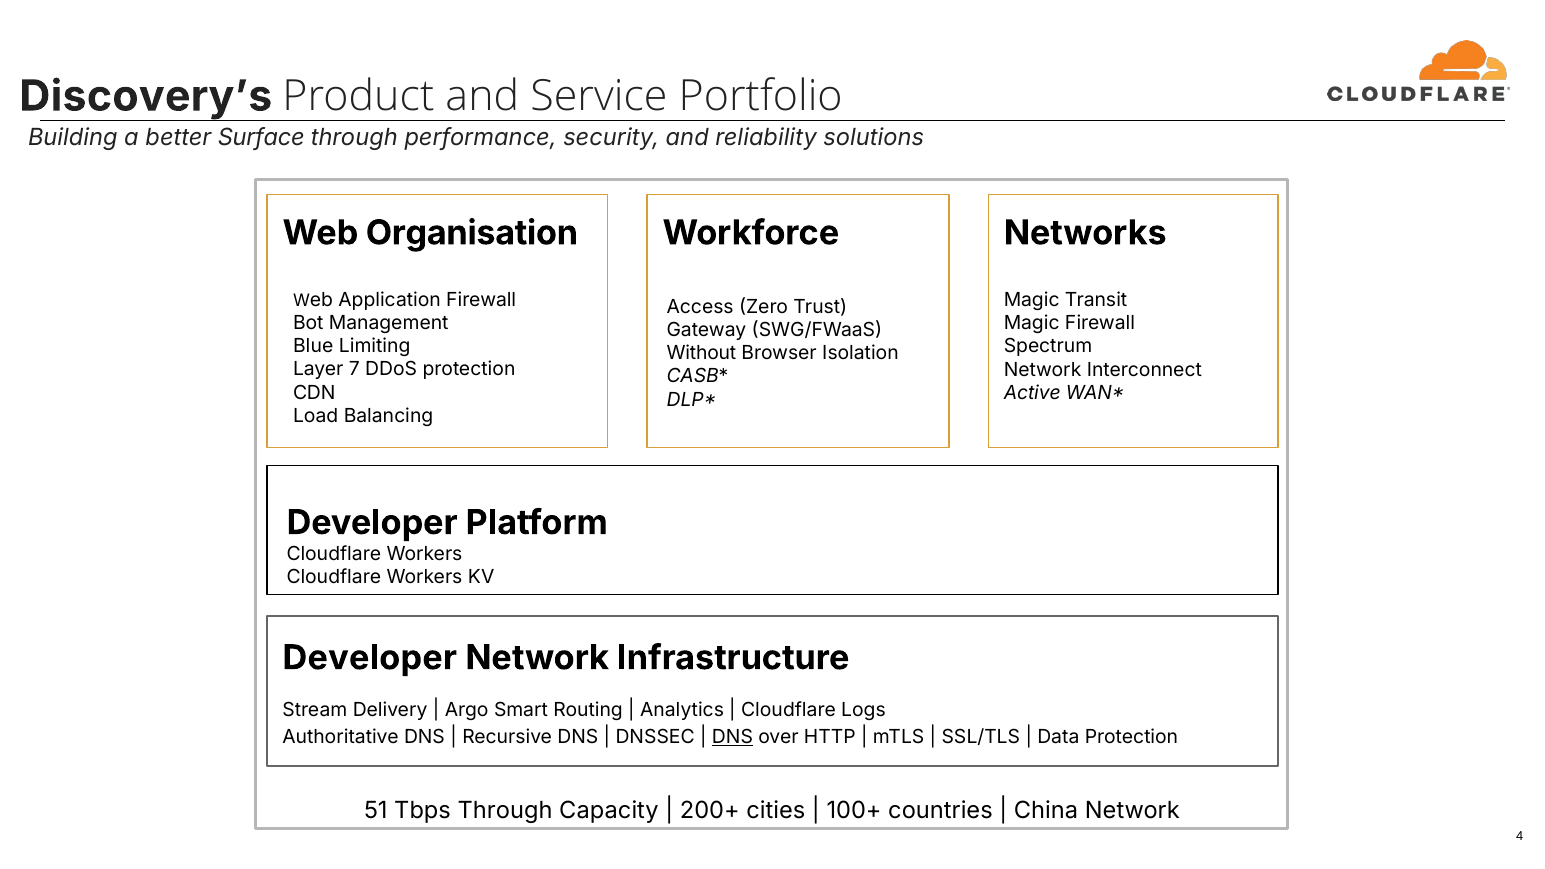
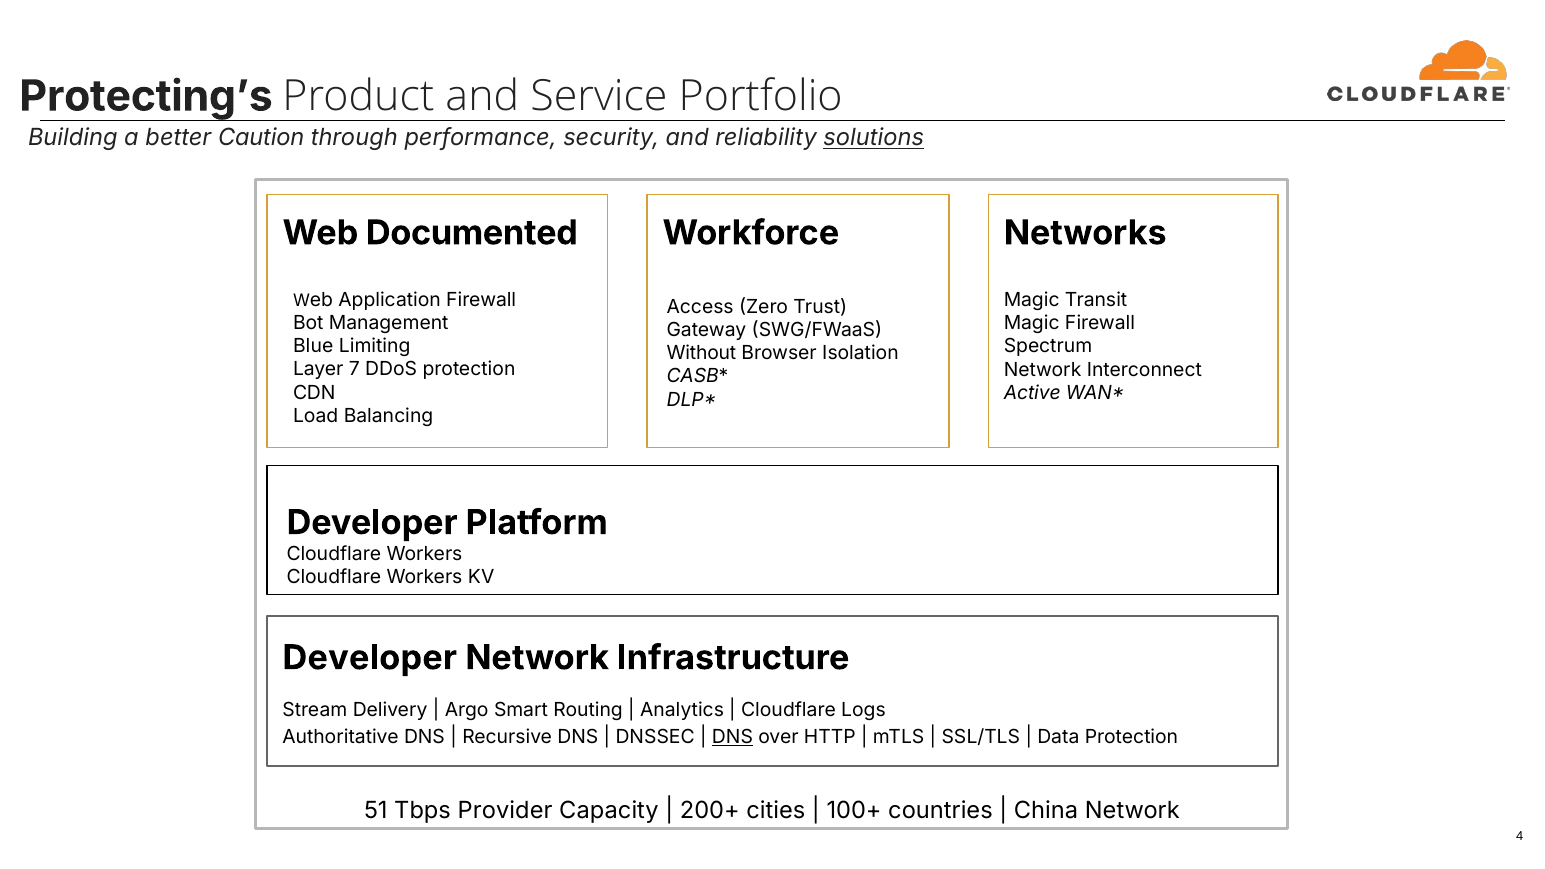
Discovery’s: Discovery’s -> Protecting’s (146, 96)
Surface: Surface -> Caution (261, 138)
solutions underline: none -> present (874, 138)
Organisation: Organisation -> Documented (472, 233)
Tbps Through: Through -> Provider (505, 811)
